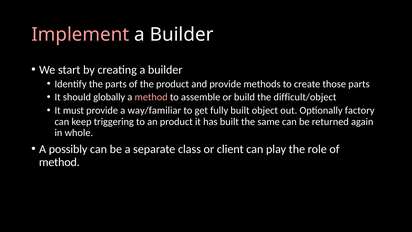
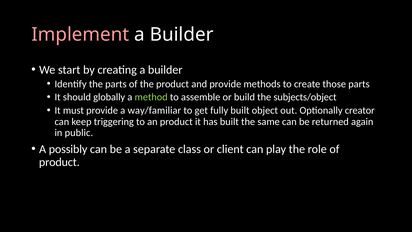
method colour: pink -> light green (151, 97)
difficult/object: difficult/object -> subjects/object (305, 97)
factory: factory -> creator (360, 110)
whole: whole -> public (79, 133)
method: method -> product (59, 162)
